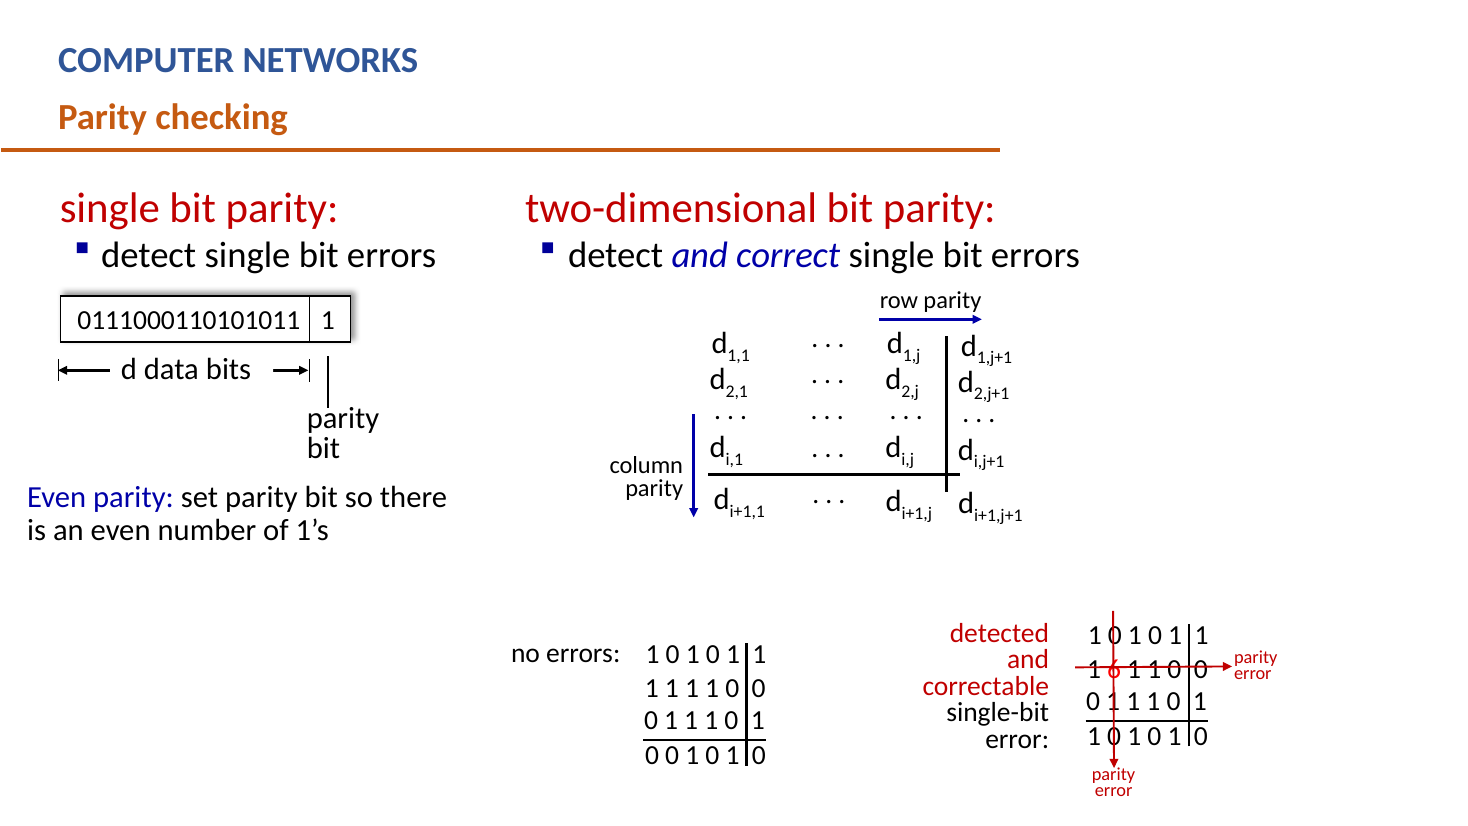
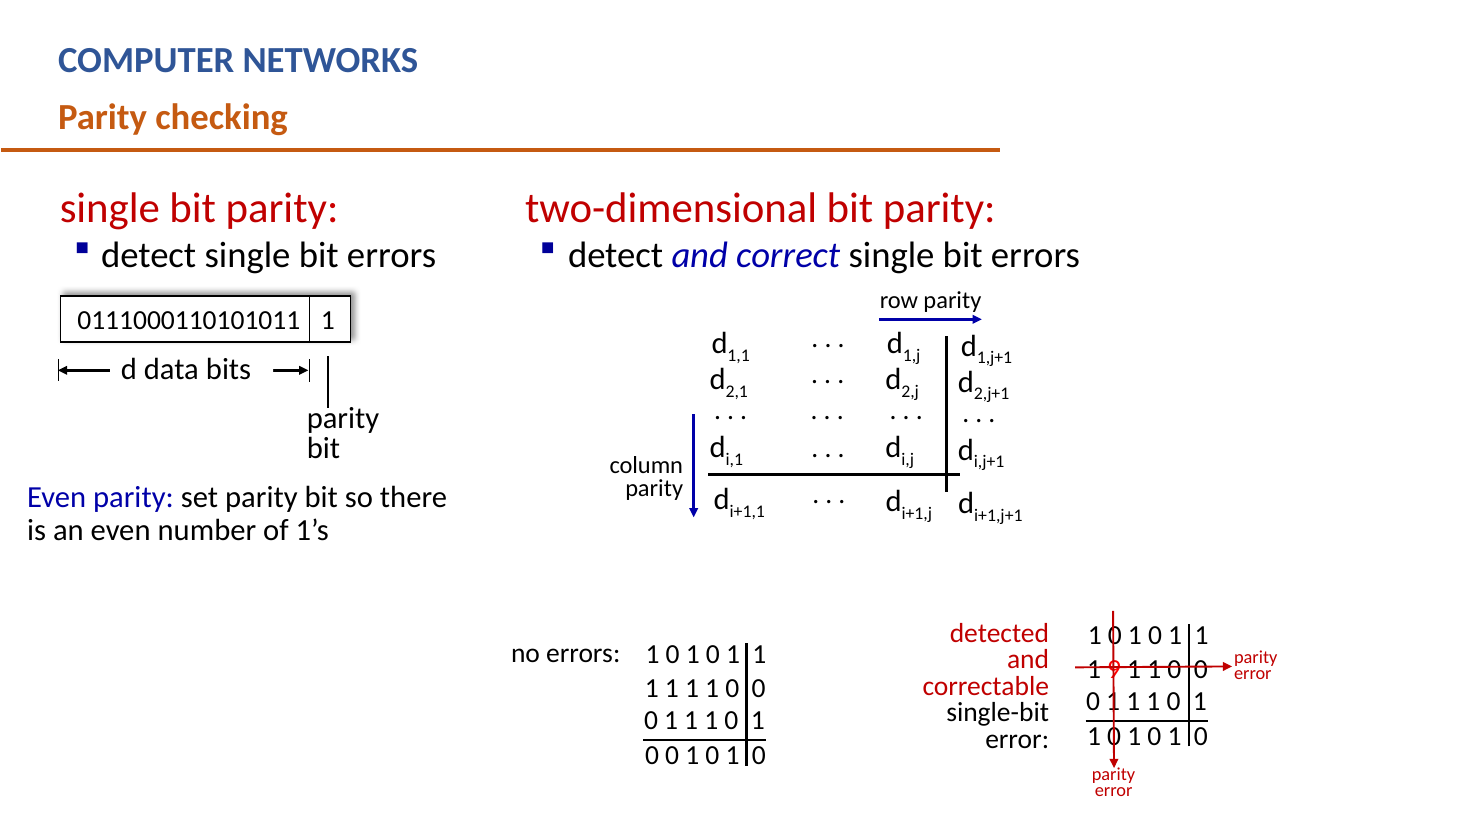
6: 6 -> 9 (1114, 669)
